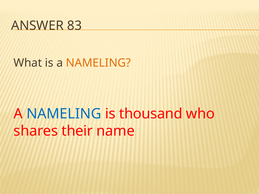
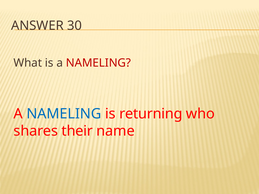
83: 83 -> 30 (74, 26)
NAMELING colour: orange -> red (98, 63)
thousand: thousand -> returning (151, 114)
